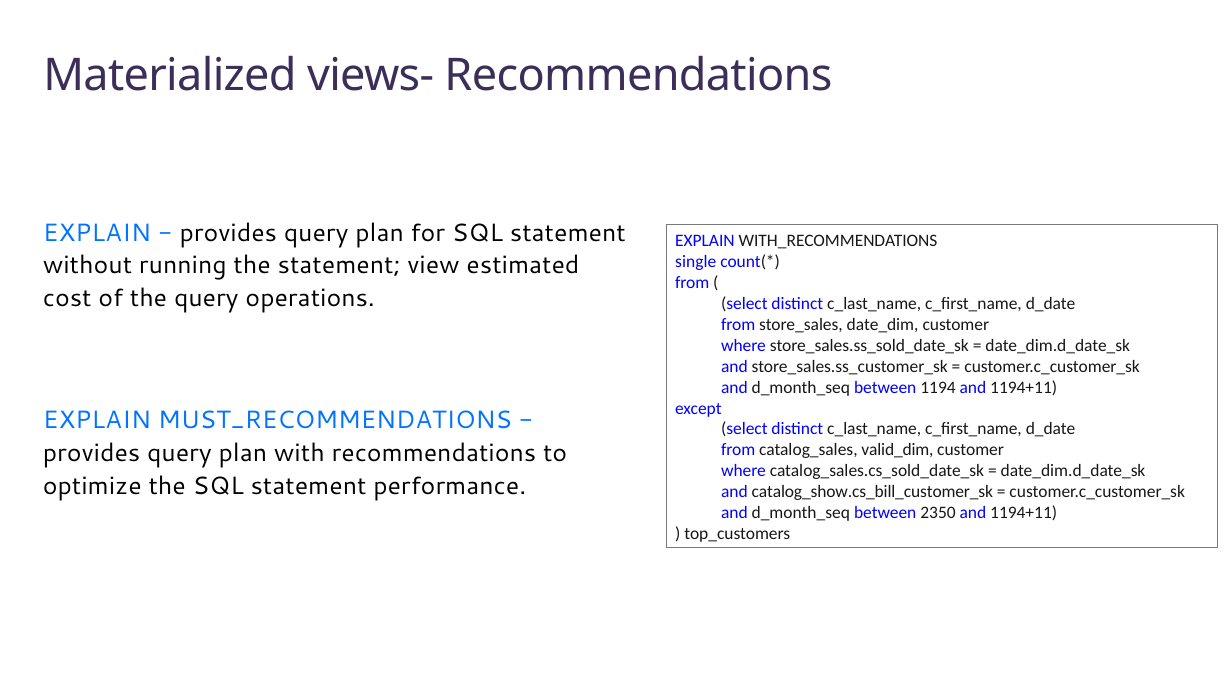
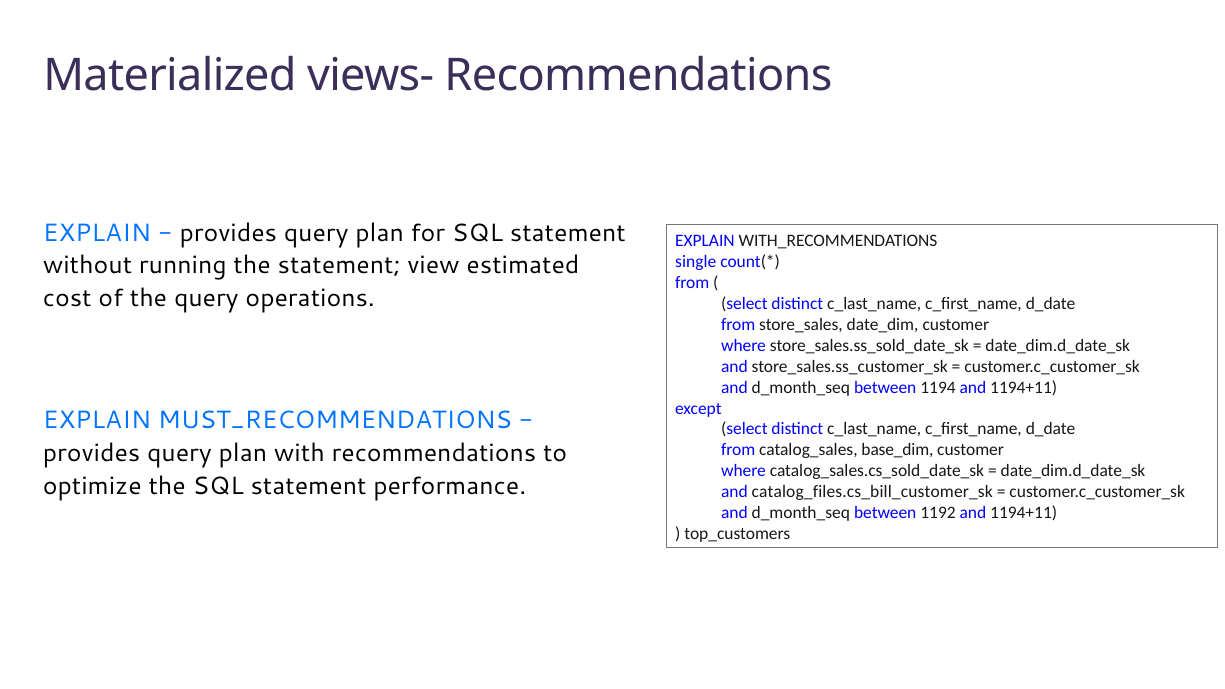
valid_dim: valid_dim -> base_dim (897, 450)
catalog_show.cs_bill_customer_sk: catalog_show.cs_bill_customer_sk -> catalog_files.cs_bill_customer_sk (872, 492)
2350: 2350 -> 1192 (938, 513)
